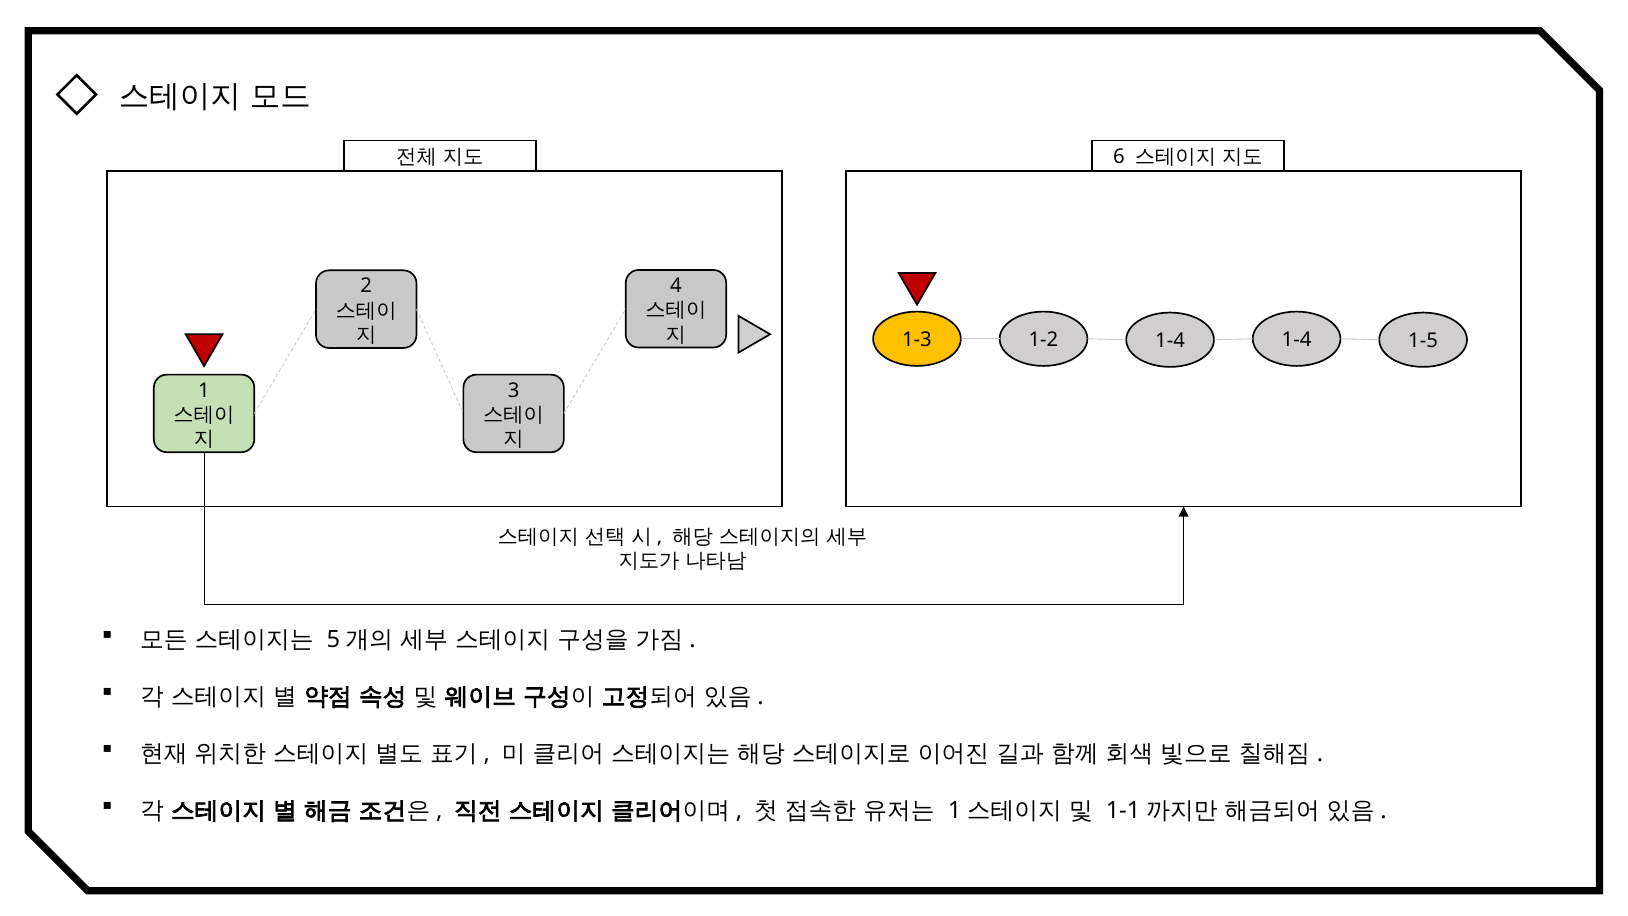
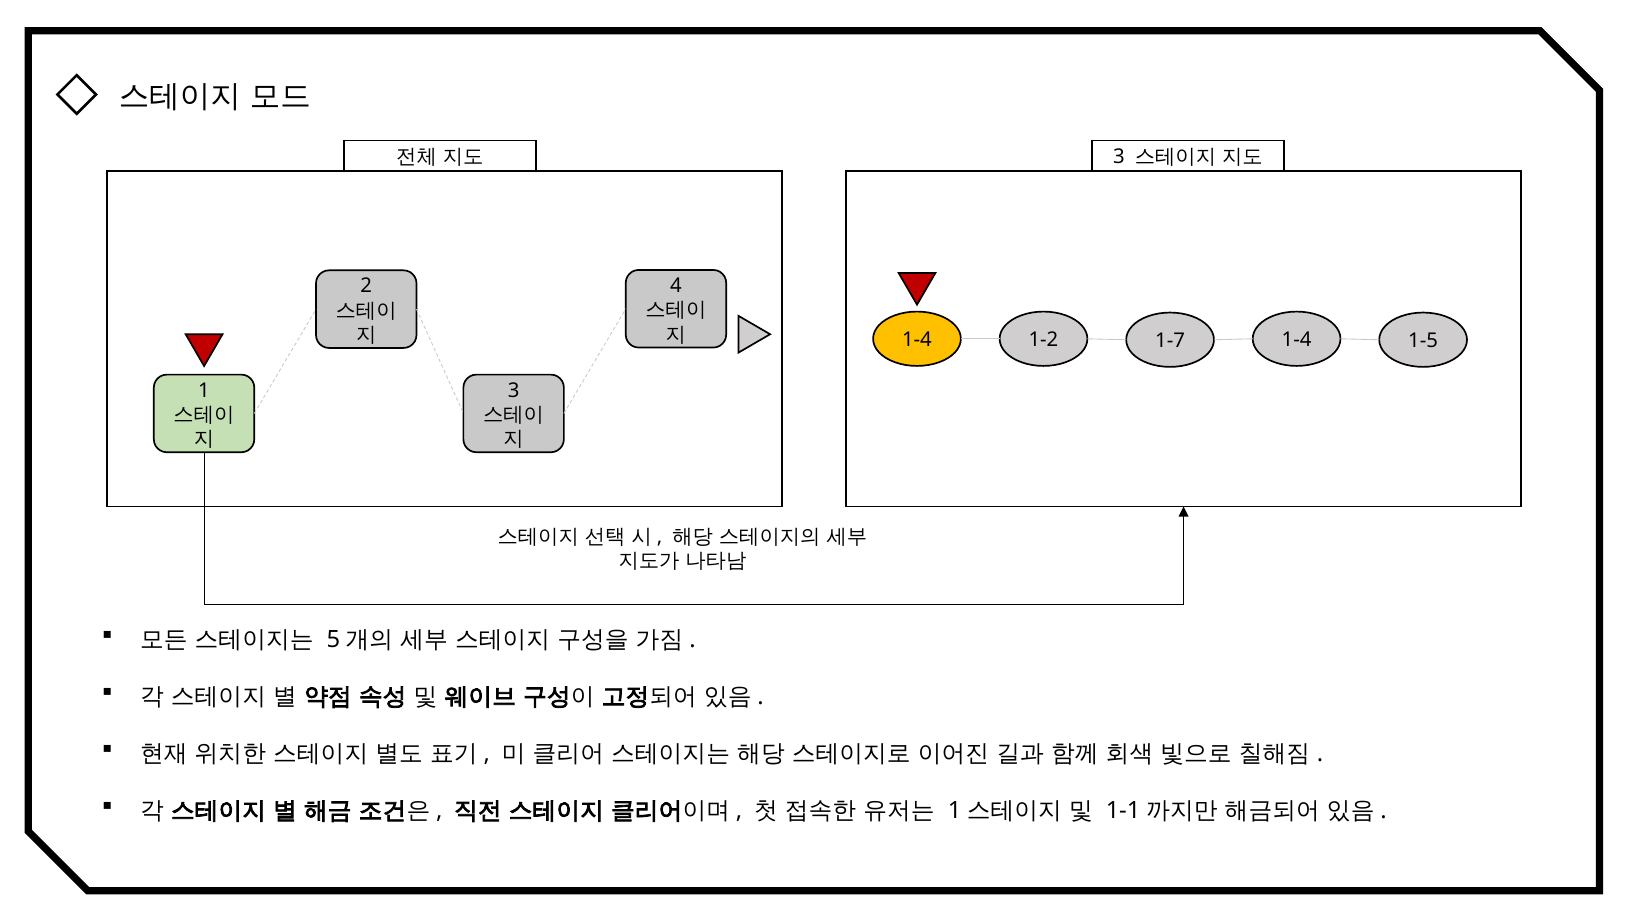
6: 6 -> 3 (1119, 157)
1-3: 1-3 -> 1-4 (917, 340)
1-2 1-4: 1-4 -> 1-7 (1170, 341)
